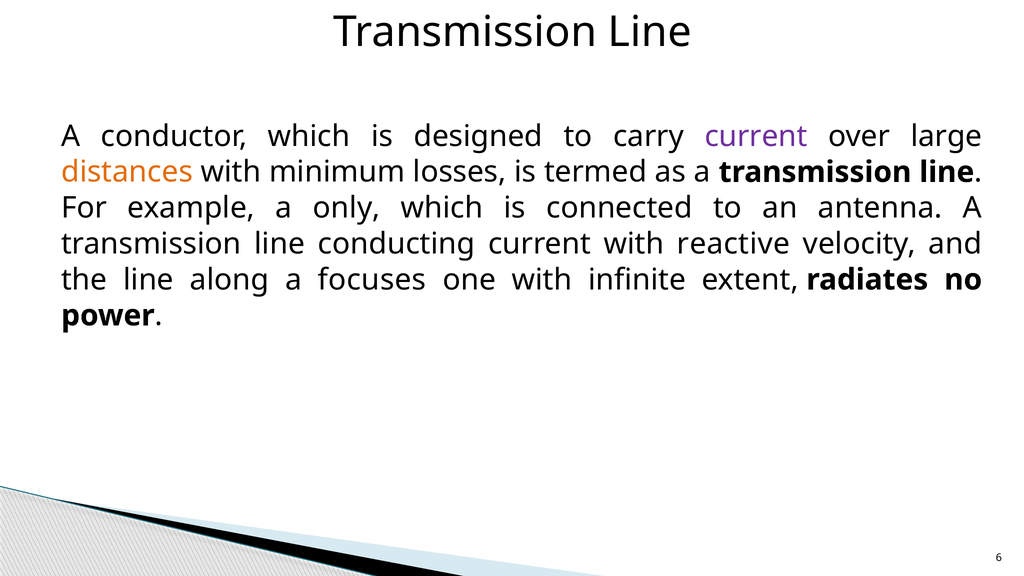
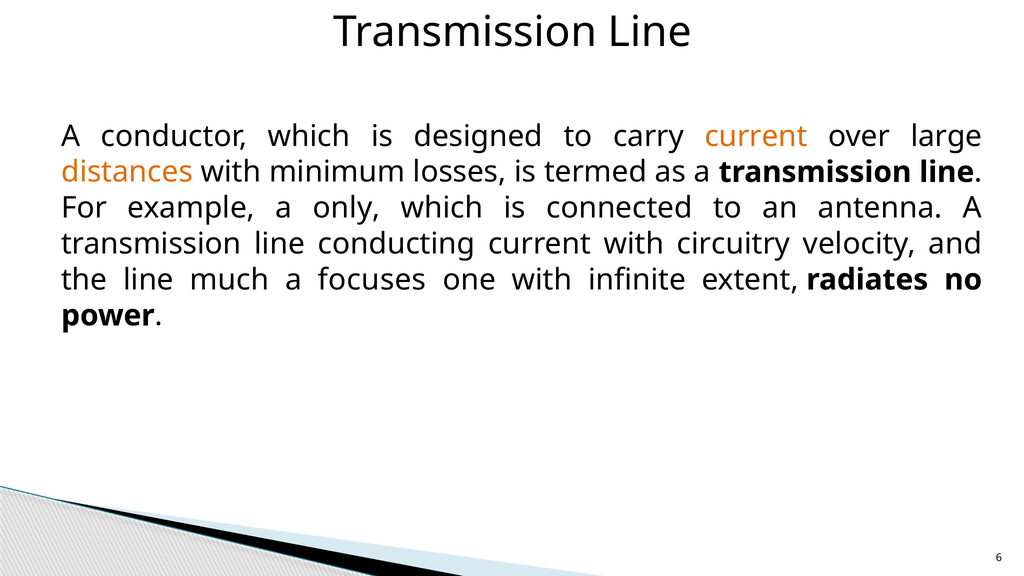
current colour: purple -> orange (756, 136)
reactive: reactive -> circuitry (734, 244)
along: along -> much (229, 280)
